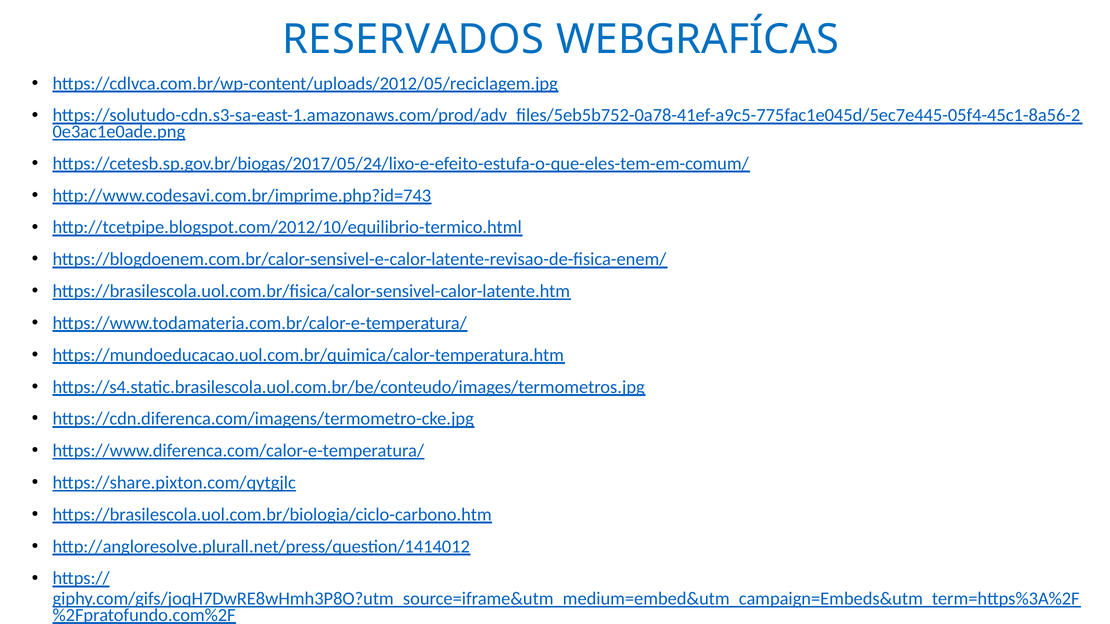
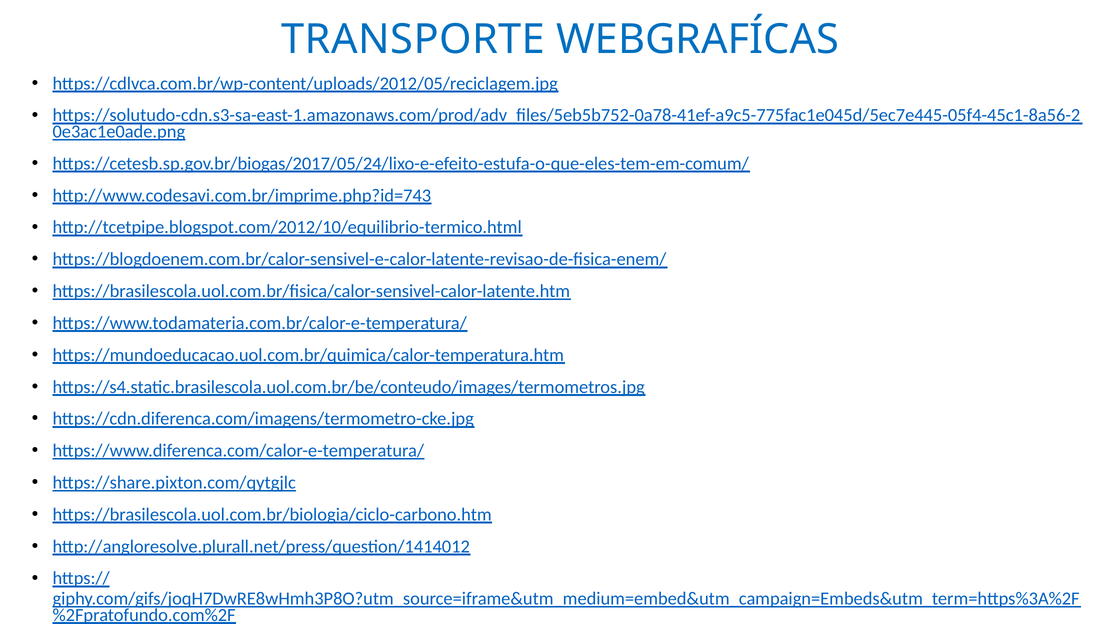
RESERVADOS: RESERVADOS -> TRANSPORTE (413, 40)
